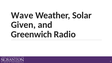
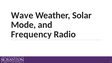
Given: Given -> Mode (23, 25)
Greenwich: Greenwich -> Frequency (31, 34)
